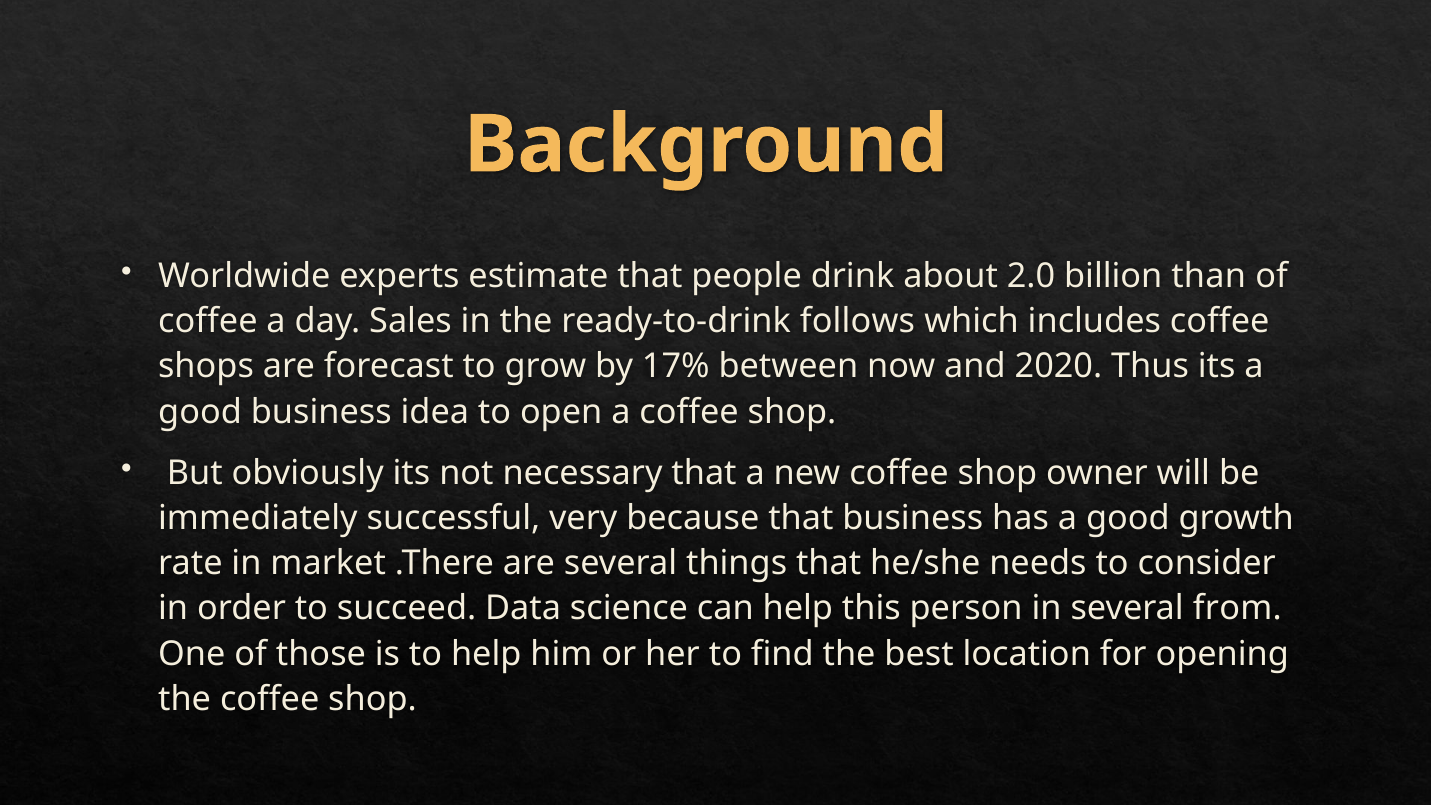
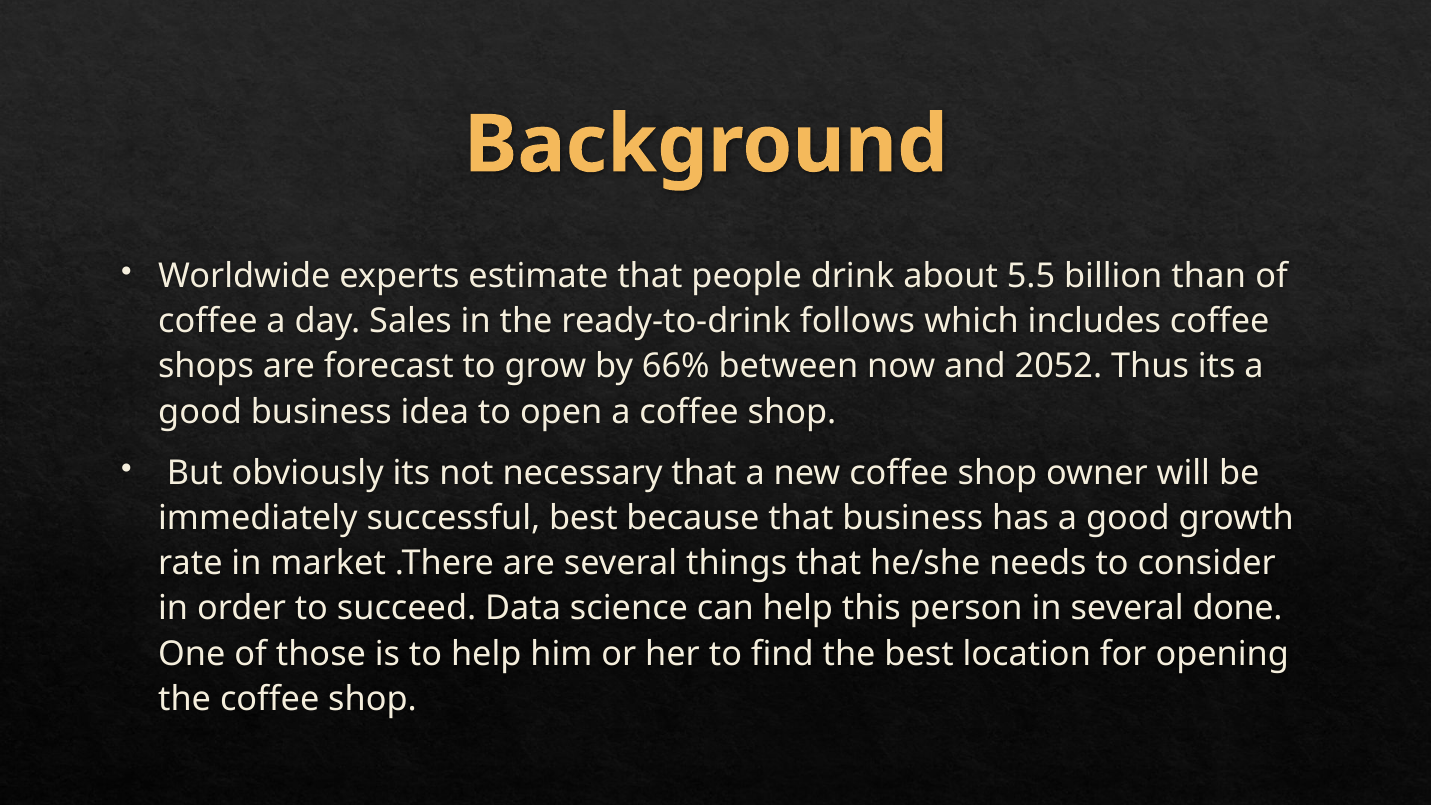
2.0: 2.0 -> 5.5 (1031, 276)
17%: 17% -> 66% (676, 367)
2020: 2020 -> 2052 (1058, 367)
successful very: very -> best (583, 518)
from: from -> done (1238, 608)
